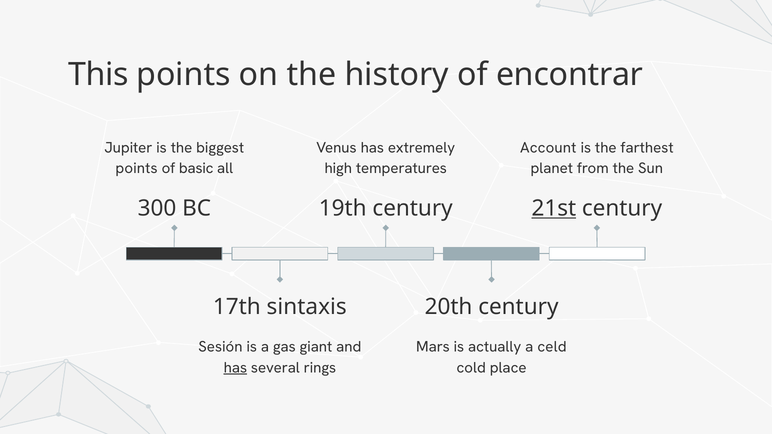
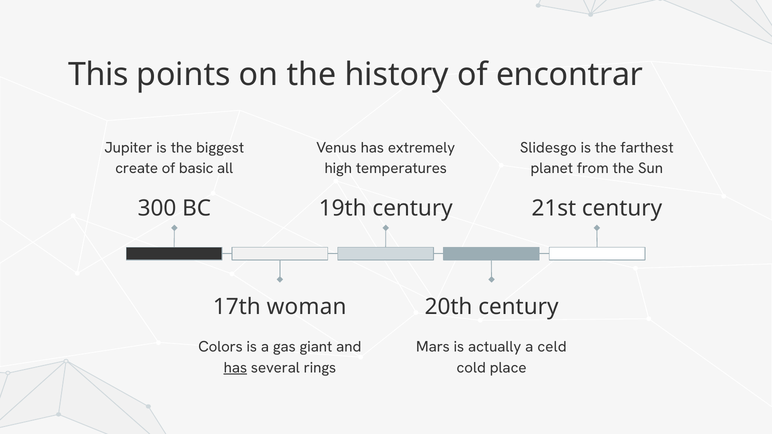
Account: Account -> Slidesgo (548, 148)
points: points -> create (137, 169)
21st underline: present -> none (554, 208)
sintaxis: sintaxis -> woman (307, 307)
Sesión: Sesión -> Colors (221, 347)
